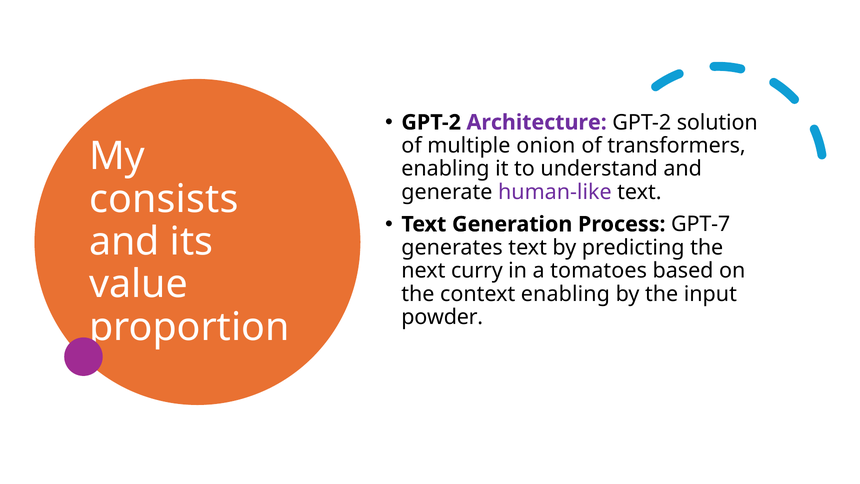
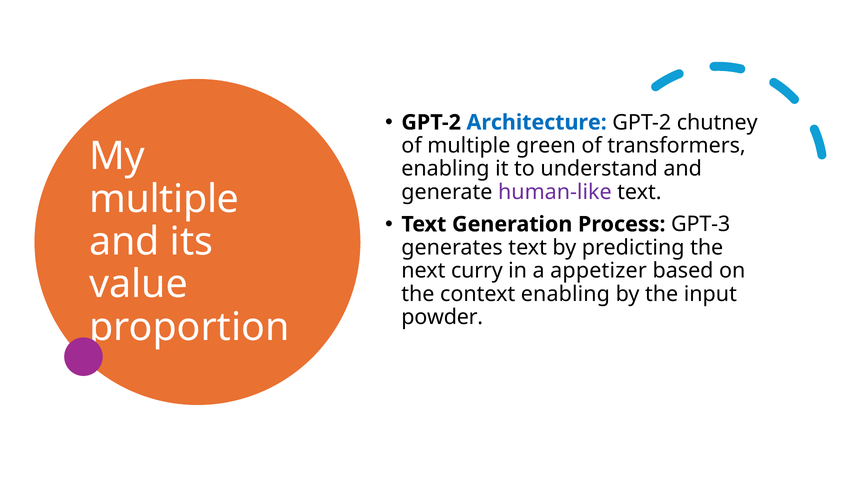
Architecture colour: purple -> blue (537, 122)
solution: solution -> chutney (717, 122)
onion: onion -> green (546, 146)
consists: consists -> multiple (164, 199)
GPT-7: GPT-7 -> GPT-3 (701, 224)
tomatoes: tomatoes -> appetizer (599, 271)
